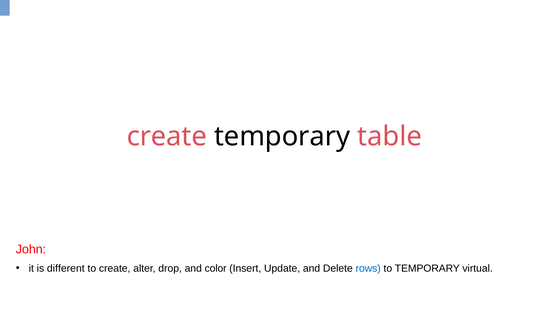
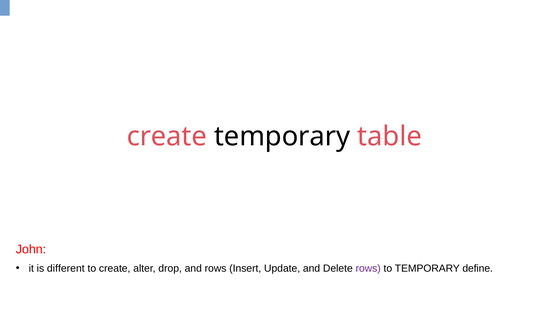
and color: color -> rows (216, 268)
rows colour: blue -> purple (368, 268)
virtual: virtual -> define (478, 268)
